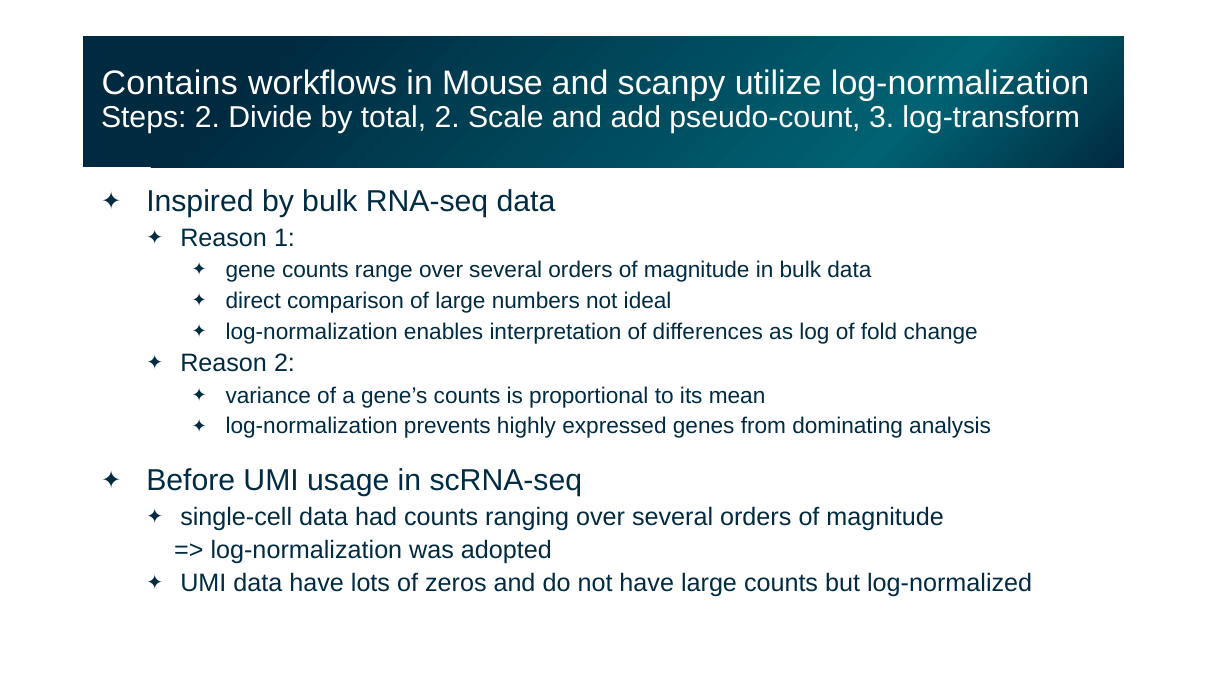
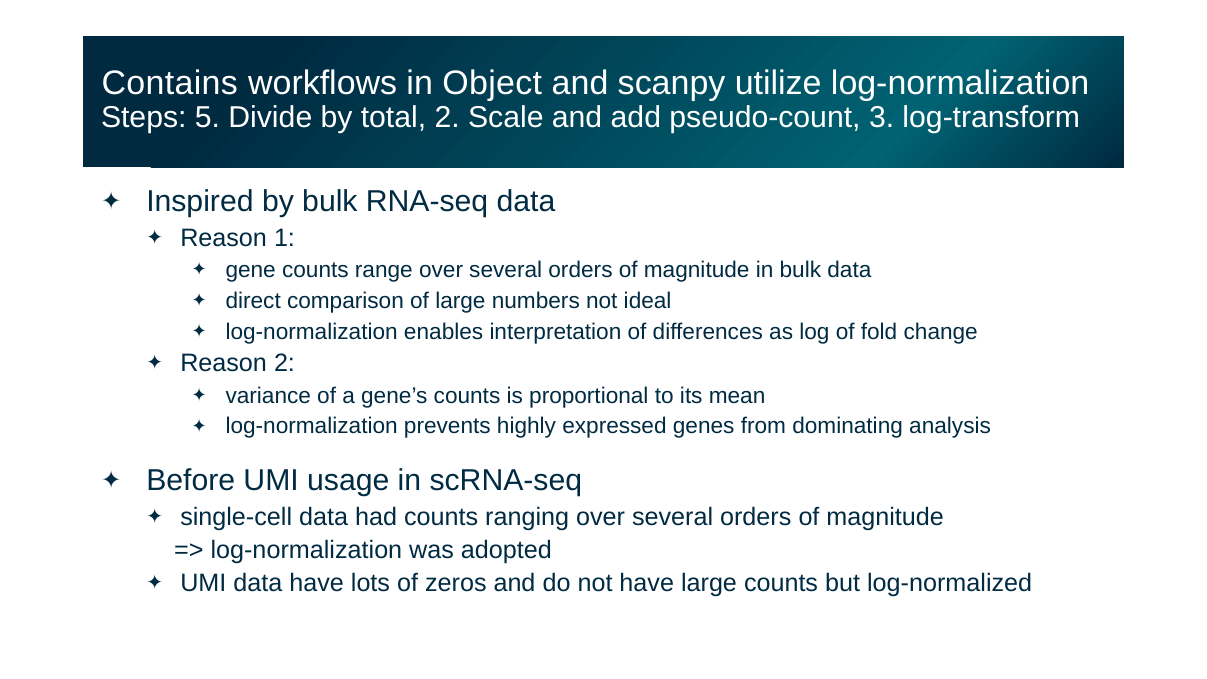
Mouse: Mouse -> Object (492, 83)
Steps 2: 2 -> 5 (207, 118)
